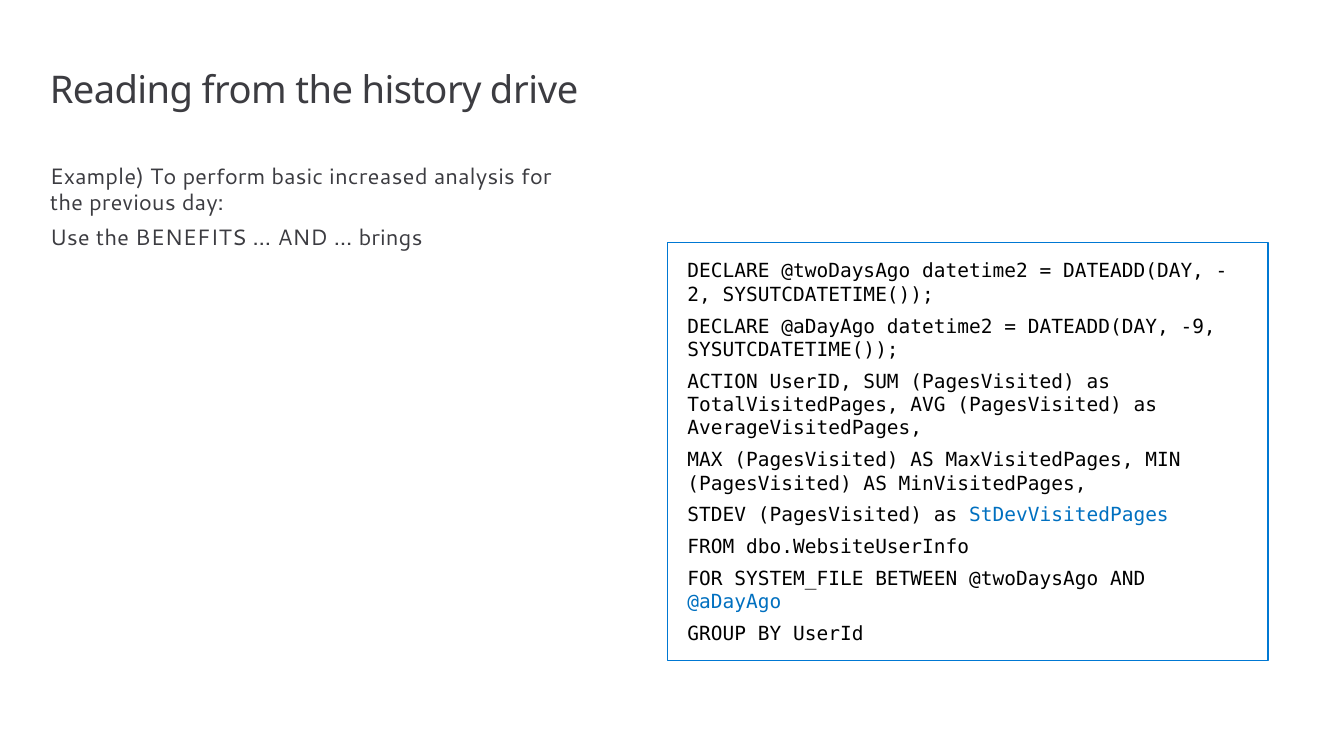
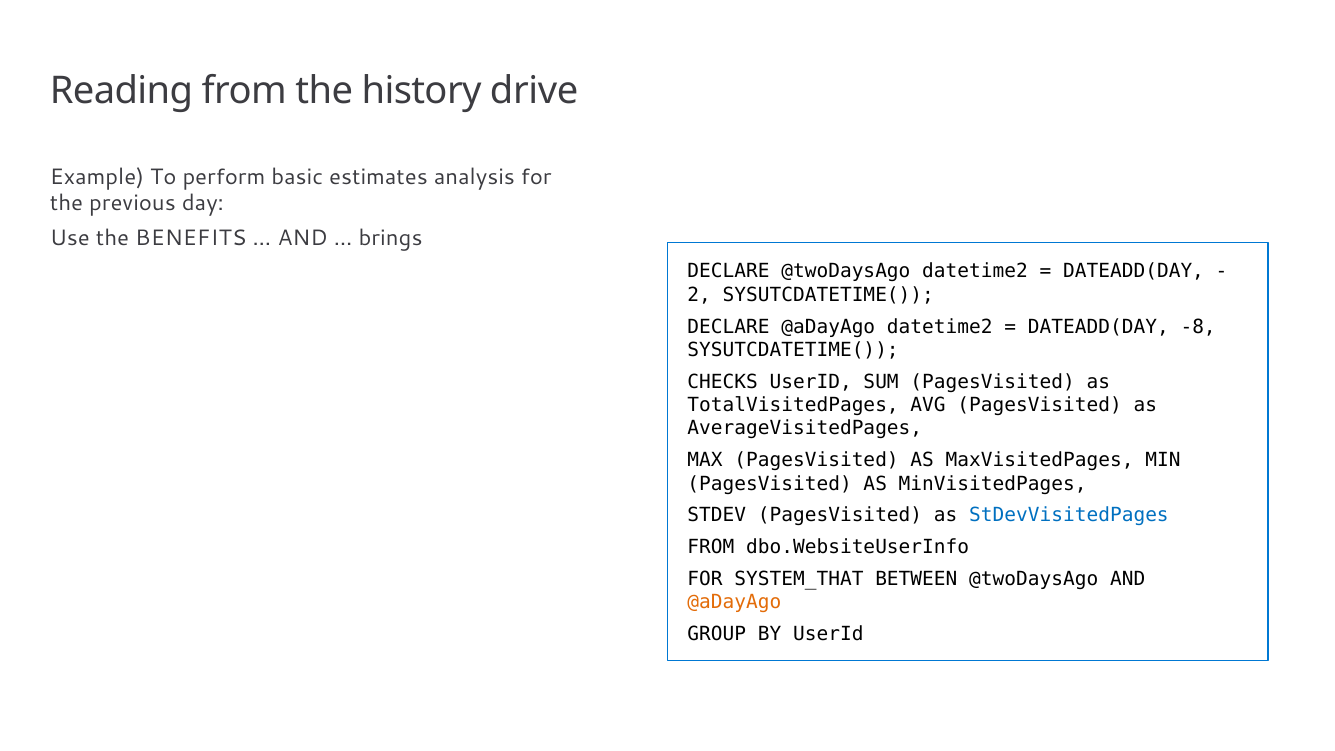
increased: increased -> estimates (379, 177)
-9: -9 -> -8 (1198, 327)
ACTION: ACTION -> CHECKS (723, 382)
SYSTEM_FILE: SYSTEM_FILE -> SYSTEM_THAT (799, 579)
@aDayAgo colour: blue -> orange (734, 602)
